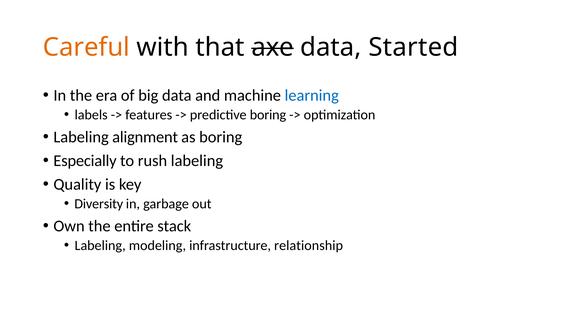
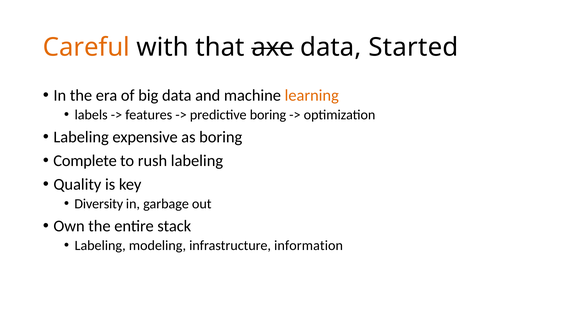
learning colour: blue -> orange (312, 95)
alignment: alignment -> expensive (145, 137)
Especially: Especially -> Complete (85, 161)
relationship: relationship -> information (309, 245)
